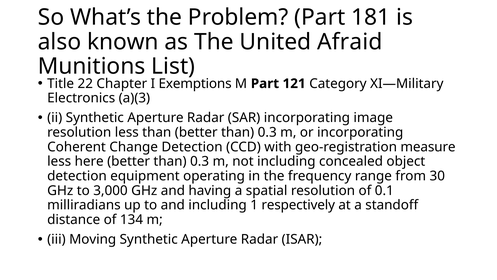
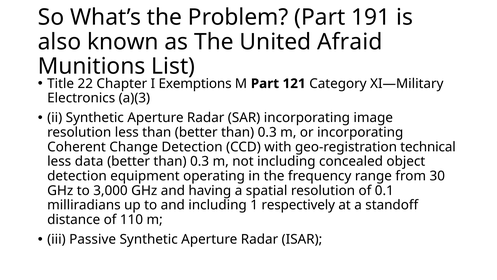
181: 181 -> 191 (371, 17)
measure: measure -> technical (428, 147)
here: here -> data (89, 161)
134: 134 -> 110 (132, 219)
Moving: Moving -> Passive (93, 239)
